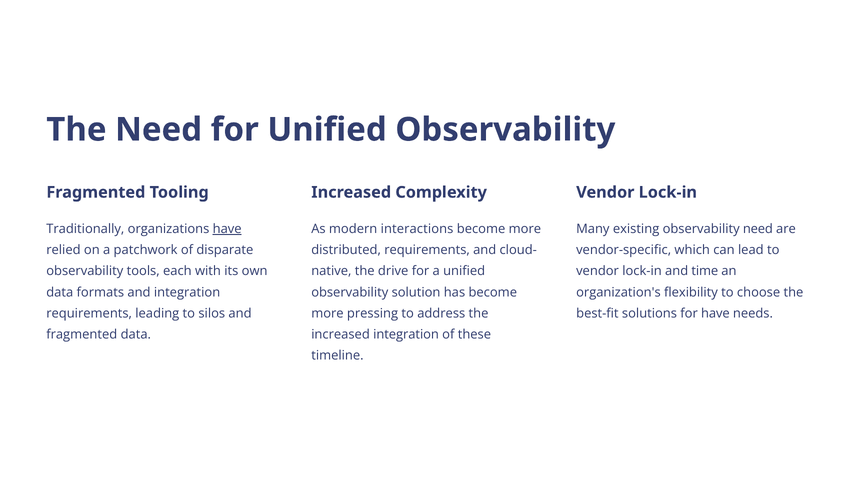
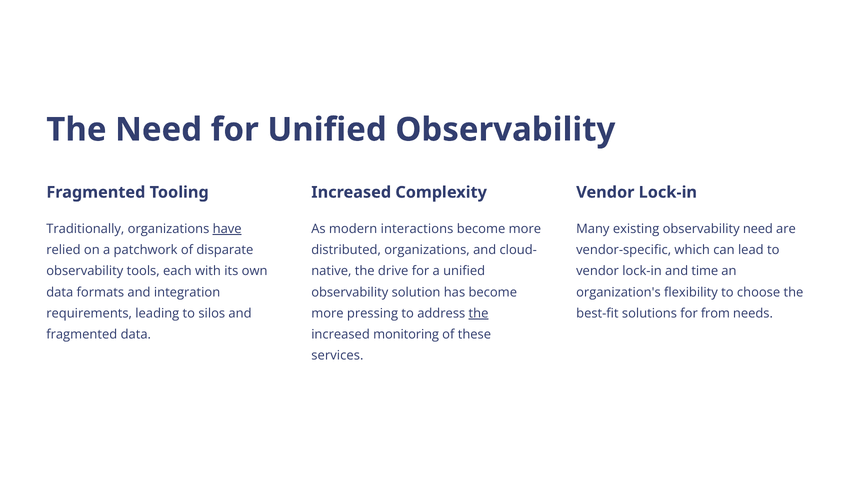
distributed requirements: requirements -> organizations (427, 250)
the underline: none -> present (479, 313)
for have: have -> from (715, 313)
increased integration: integration -> monitoring (406, 334)
timeline: timeline -> services (337, 355)
